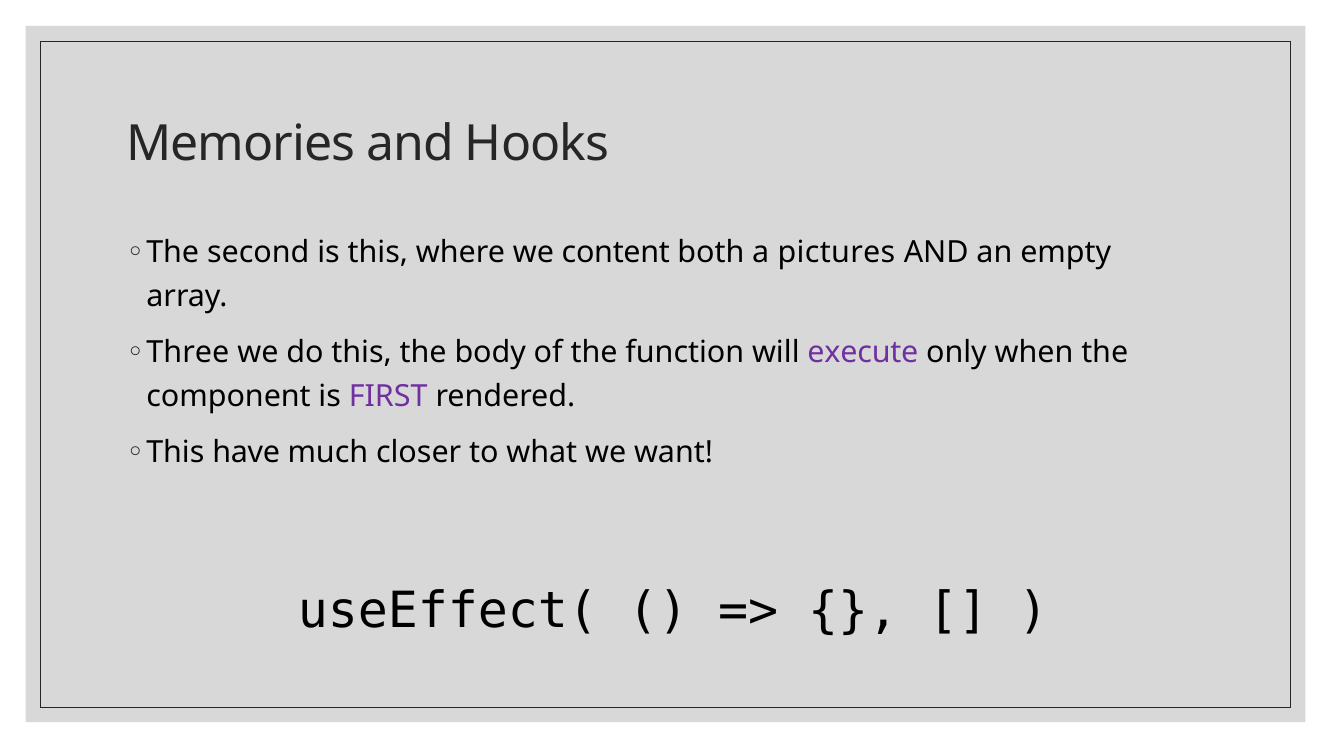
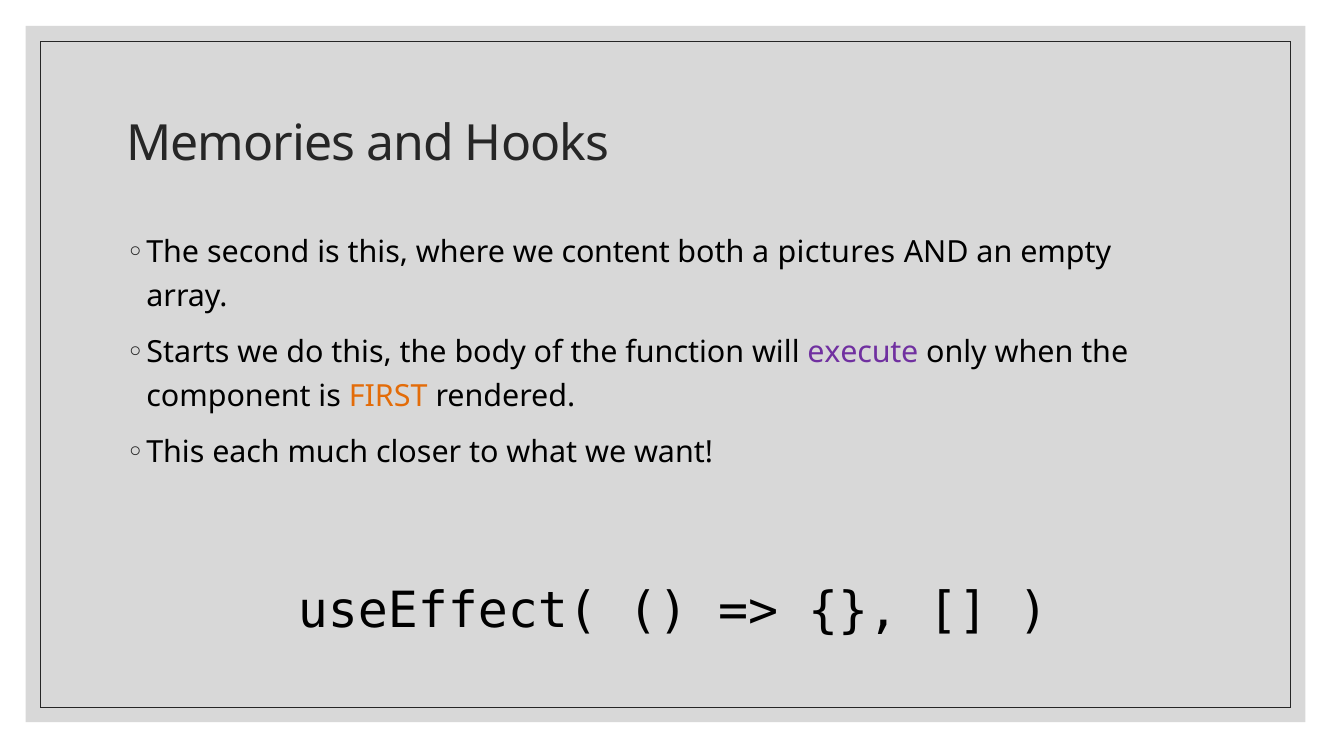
Three: Three -> Starts (188, 353)
FIRST colour: purple -> orange (388, 397)
have: have -> each (246, 453)
